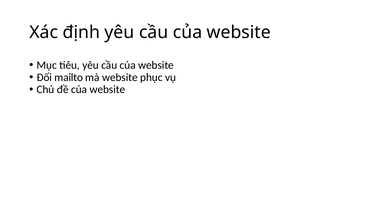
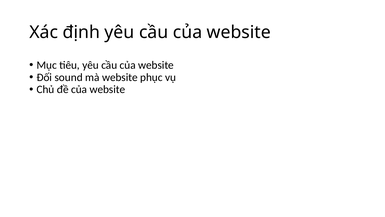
mailto: mailto -> sound (69, 77)
